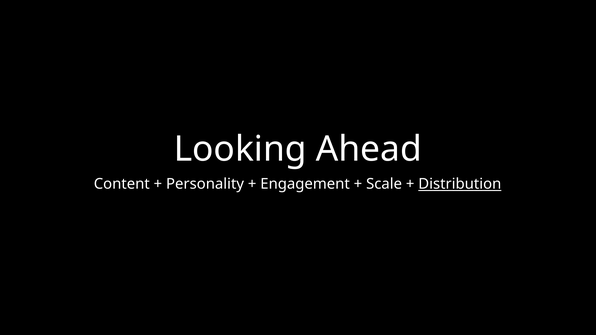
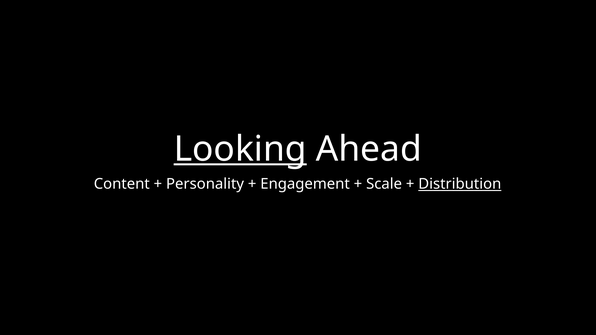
Looking underline: none -> present (240, 149)
